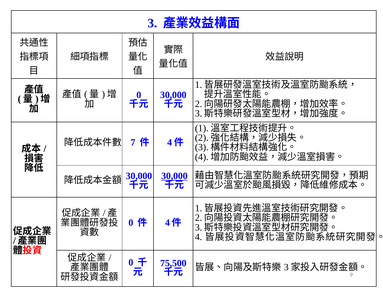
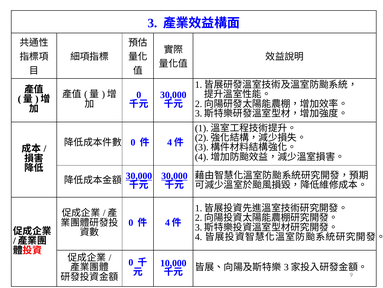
7: 7 -> 0 (133, 142)
30,000 underline: none -> present (139, 176)
75,500: 75,500 -> 10,000 (173, 262)
